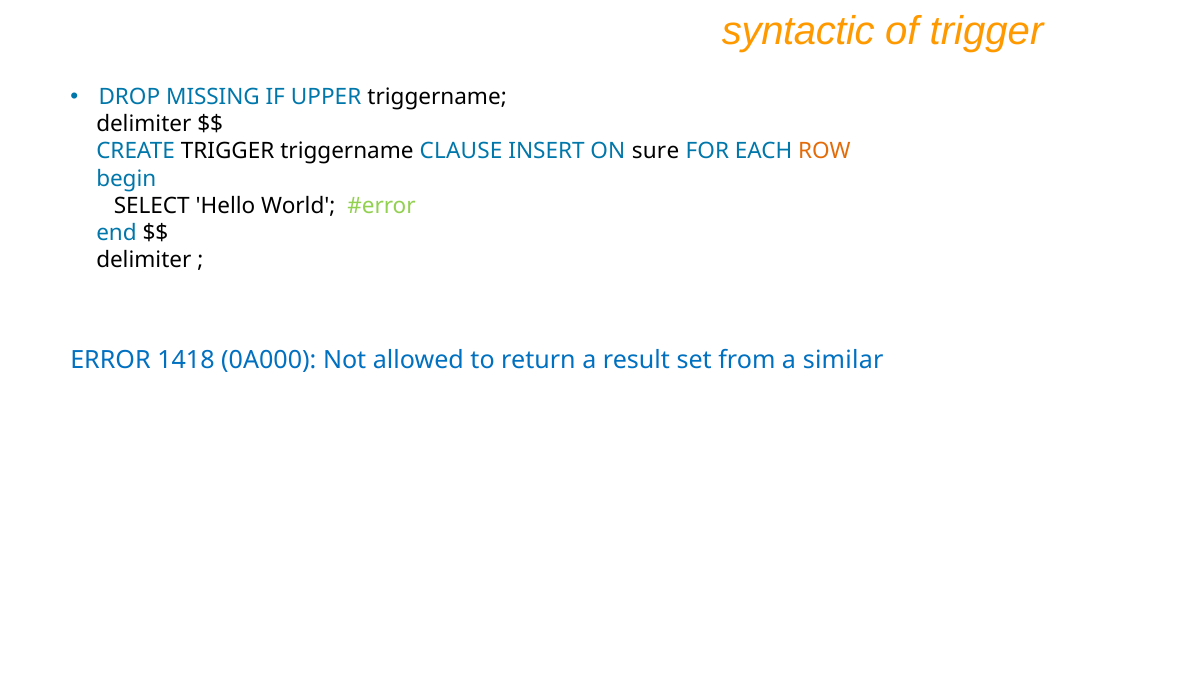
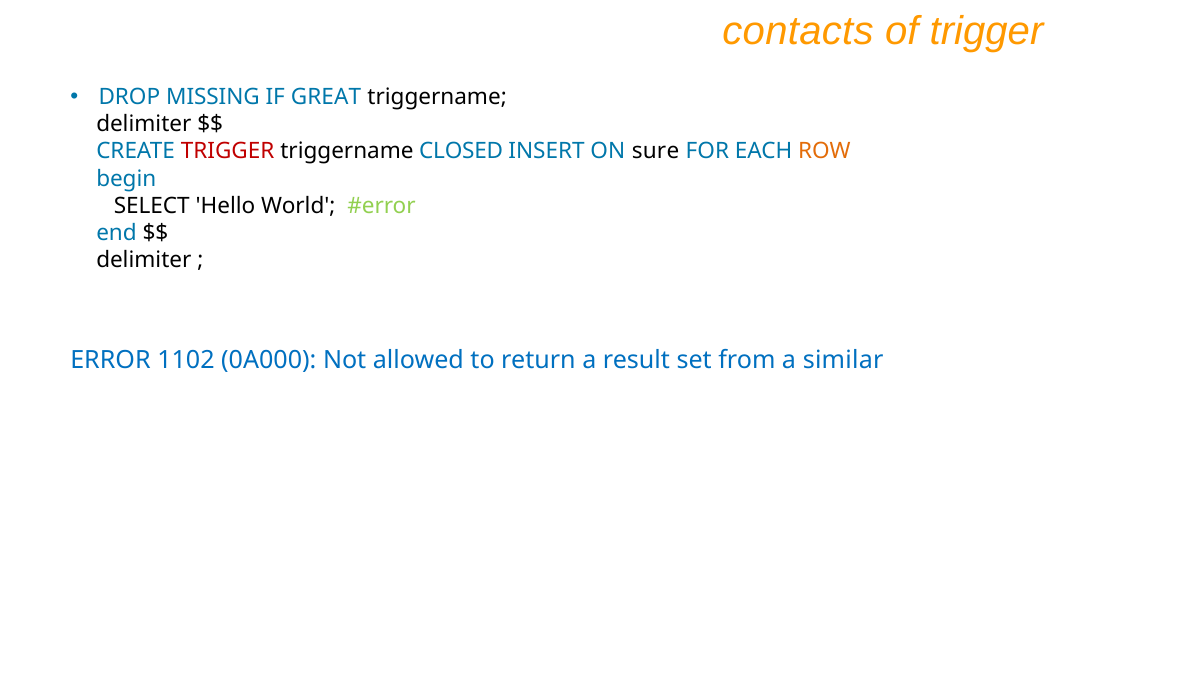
syntactic: syntactic -> contacts (798, 31)
UPPER: UPPER -> GREAT (326, 97)
TRIGGER colour: black -> red (228, 151)
CLAUSE: CLAUSE -> CLOSED (461, 151)
1418: 1418 -> 1102 (186, 360)
